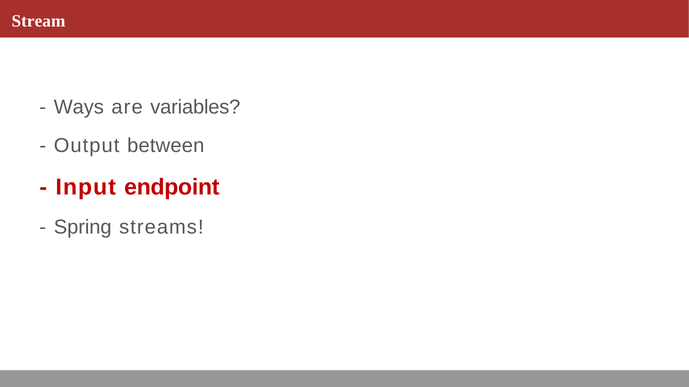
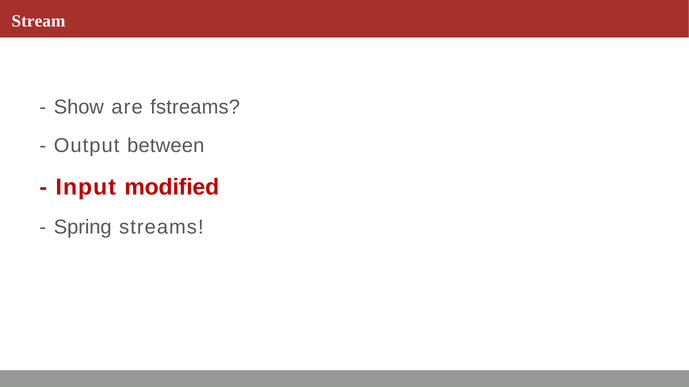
Ways: Ways -> Show (79, 107)
variables: variables -> fstreams (195, 107)
endpoint: endpoint -> modified (172, 187)
